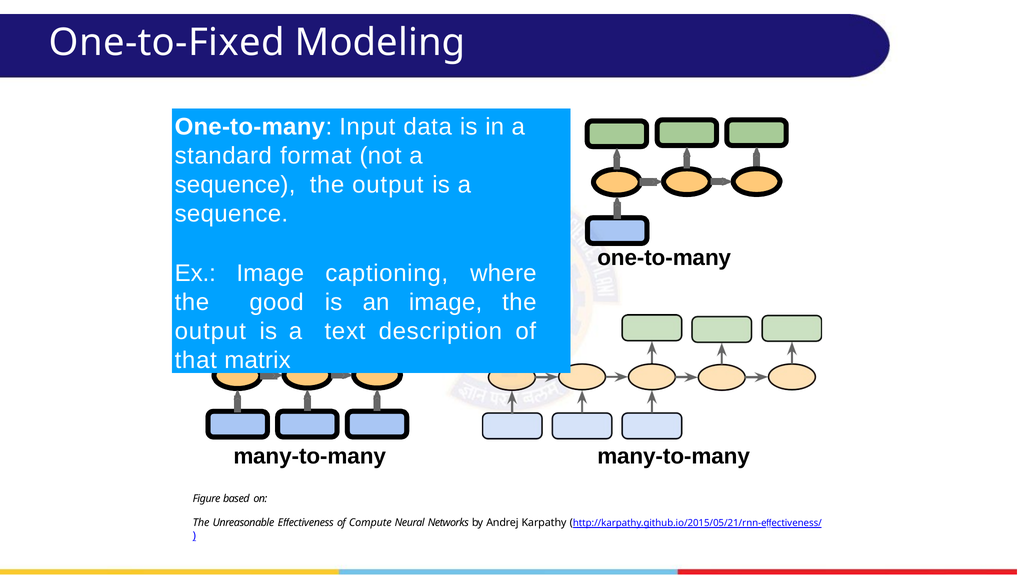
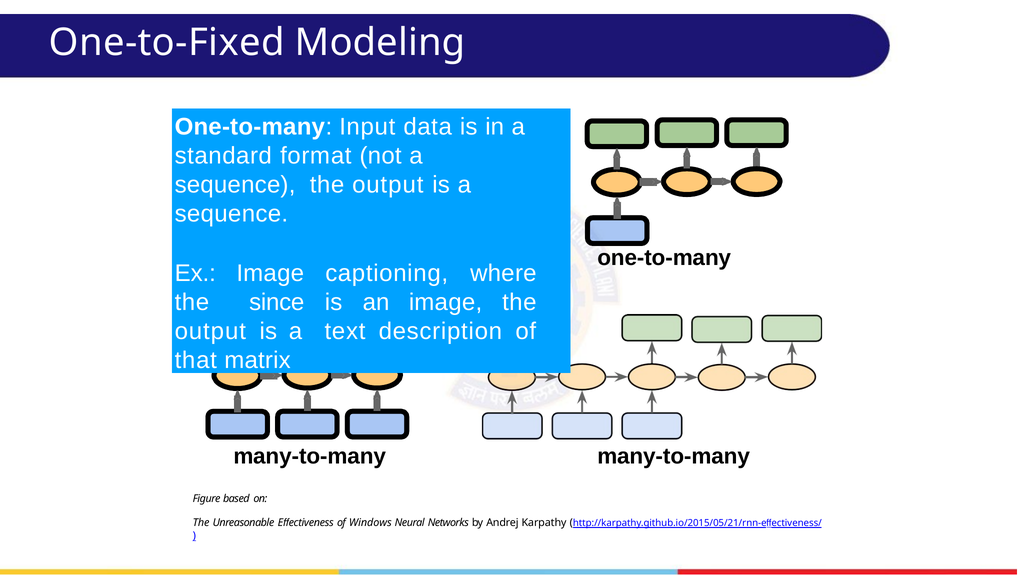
good: good -> since (277, 302)
Compute: Compute -> Windows (370, 523)
